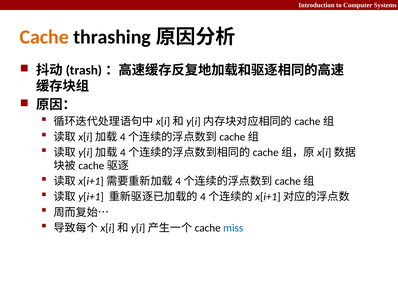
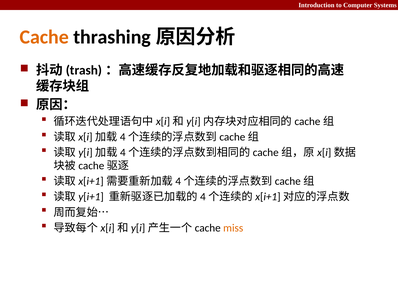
miss colour: blue -> orange (233, 227)
